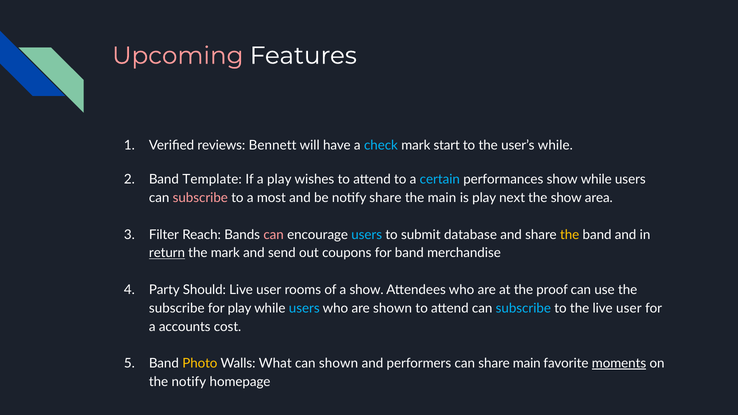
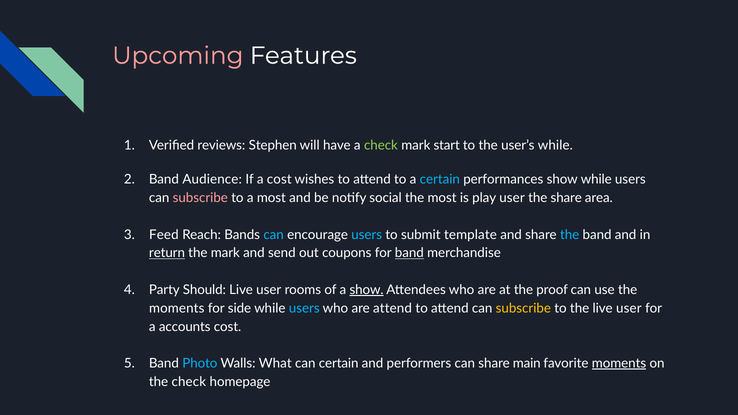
Bennett: Bennett -> Stephen (273, 145)
check colour: light blue -> light green (381, 145)
Template: Template -> Audience (212, 180)
a play: play -> cost (279, 180)
notify share: share -> social (386, 198)
the main: main -> most (442, 198)
play next: next -> user (512, 198)
the show: show -> share (566, 198)
Filter: Filter -> Feed (164, 235)
can colour: pink -> light blue (274, 235)
database: database -> template (470, 235)
the colour: yellow -> light blue (570, 235)
band underline: none -> present (409, 253)
show underline: none -> present (367, 290)
subscribe: subscribe -> moments (177, 308)
for play: play -> side (239, 308)
are shown: shown -> attend (393, 308)
subscribe colour: light blue -> yellow (523, 308)
Photo colour: yellow -> light blue (200, 364)
can shown: shown -> certain (339, 364)
the notify: notify -> check (189, 382)
